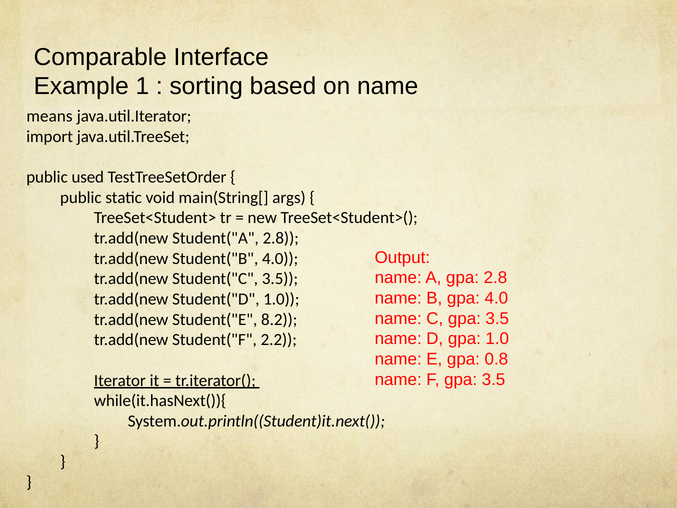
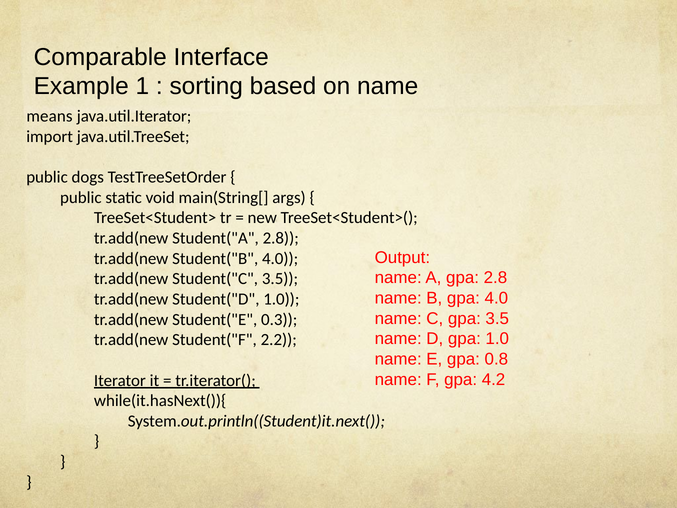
used: used -> dogs (88, 177)
8.2: 8.2 -> 0.3 (279, 319)
F gpa 3.5: 3.5 -> 4.2 (494, 379)
